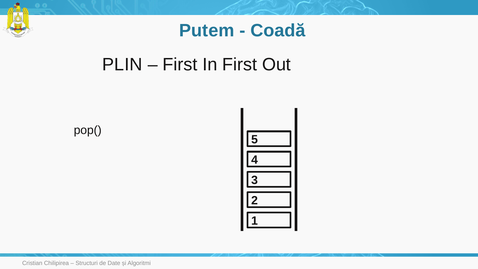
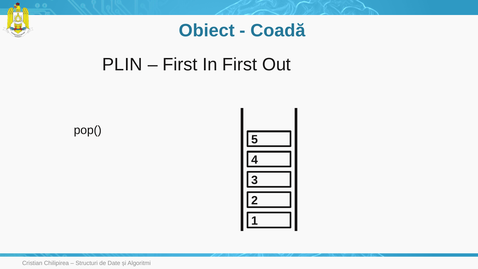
Putem: Putem -> Obiect (207, 30)
